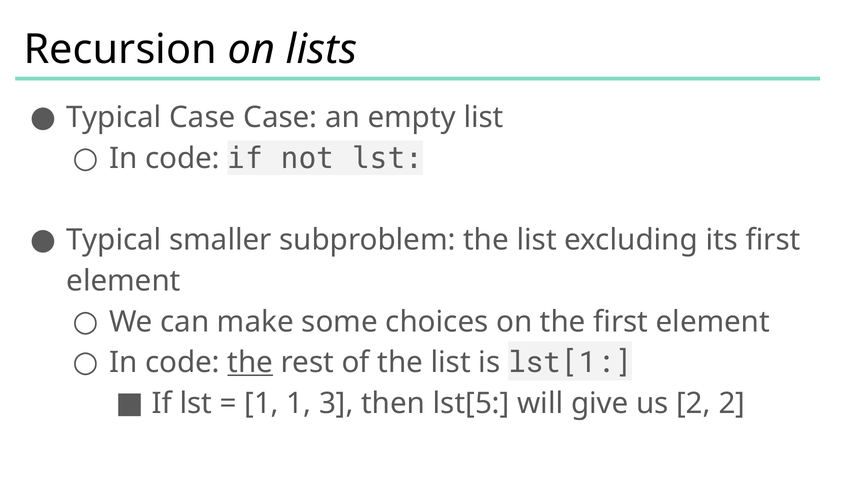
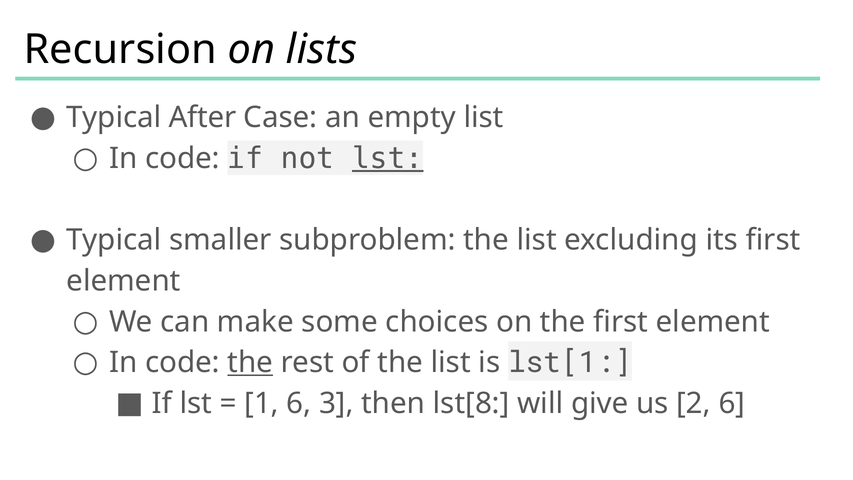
Typical Case: Case -> After (203, 117)
lst underline: none -> present (388, 158)
1 1: 1 -> 6 (299, 403)
lst[5: lst[5 -> lst[8 (471, 403)
2 2: 2 -> 6 (732, 403)
